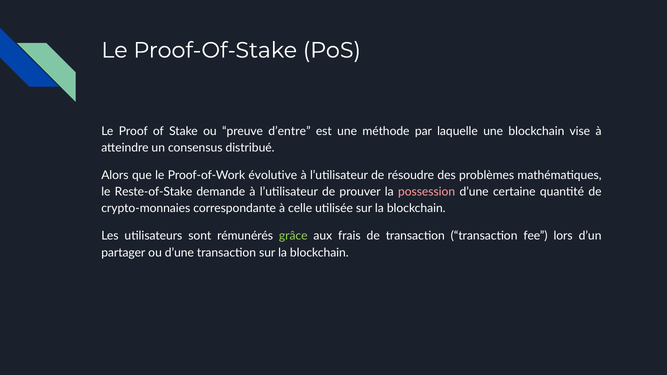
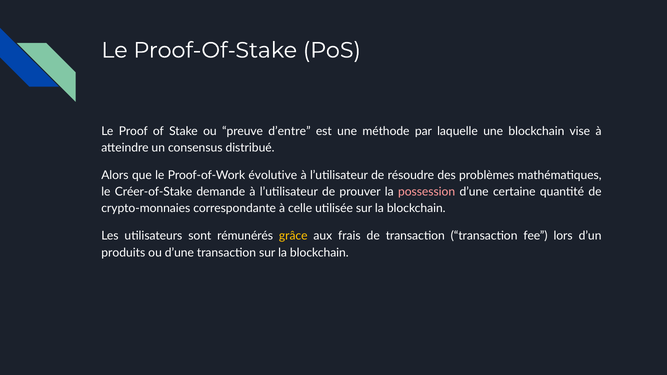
Reste-of-Stake: Reste-of-Stake -> Créer-of-Stake (154, 192)
grâce colour: light green -> yellow (293, 236)
partager: partager -> produits (123, 253)
